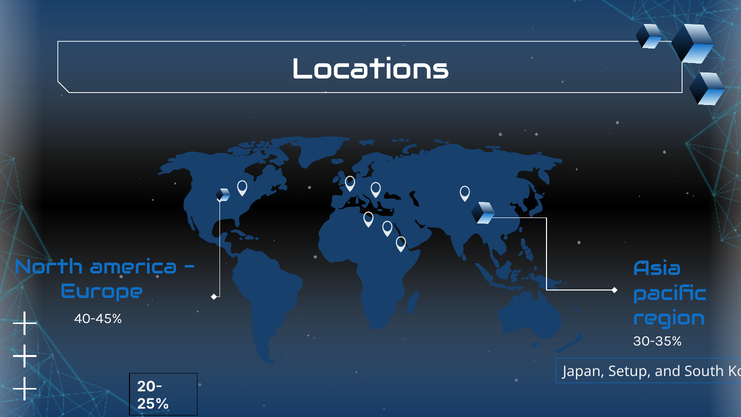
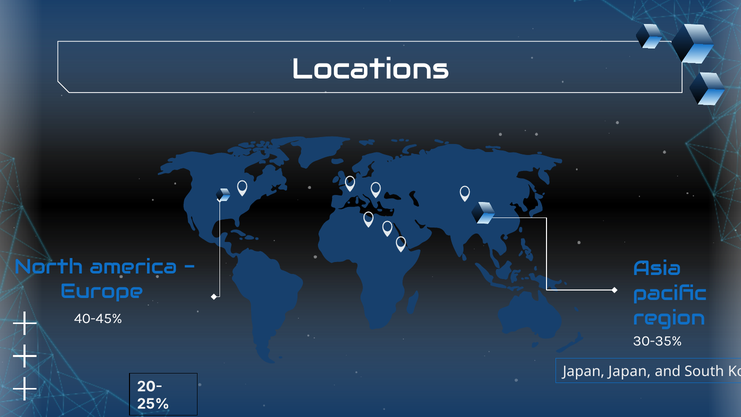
Japan Setup: Setup -> Japan (630, 371)
